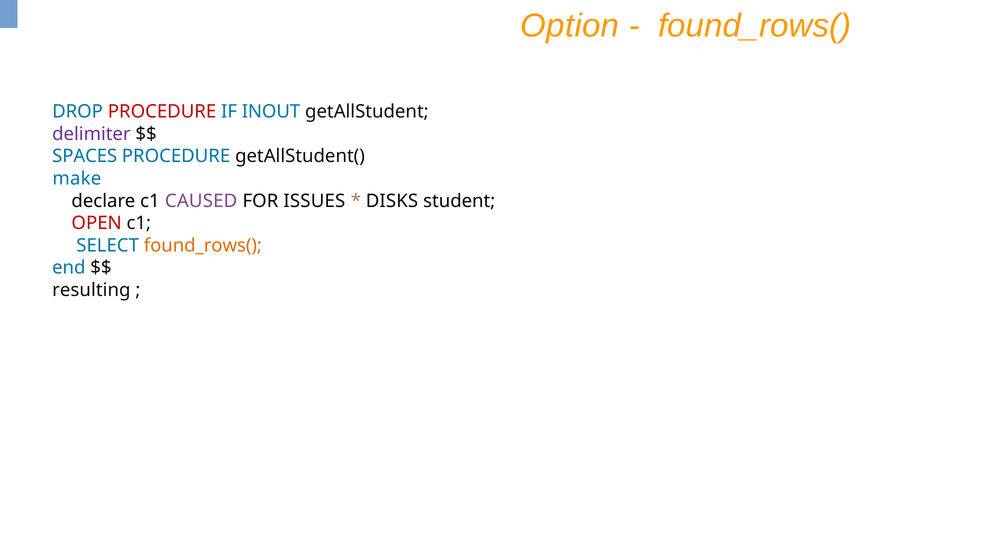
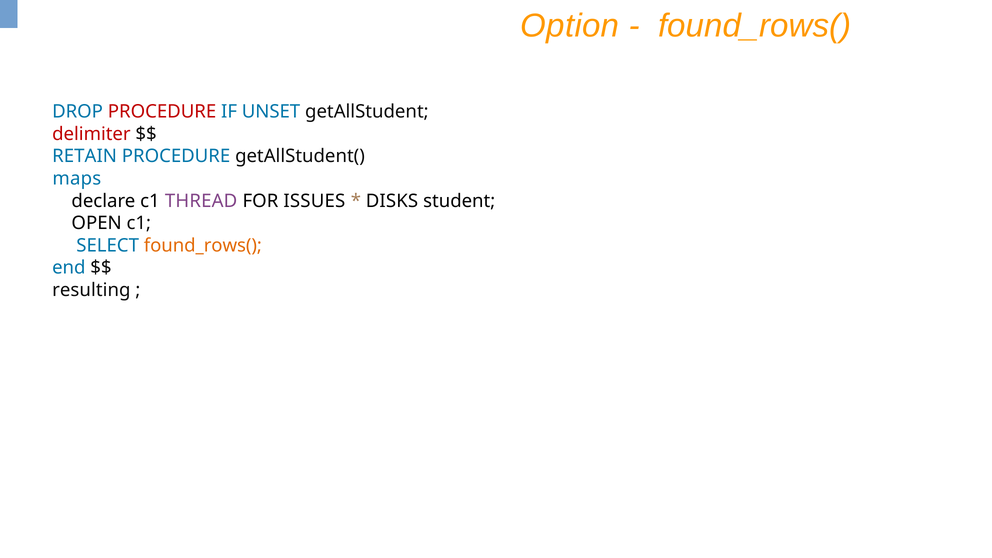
INOUT: INOUT -> UNSET (271, 112)
delimiter colour: purple -> red (91, 134)
SPACES: SPACES -> RETAIN (85, 156)
make: make -> maps (77, 179)
CAUSED: CAUSED -> THREAD (201, 201)
OPEN colour: red -> black (97, 223)
